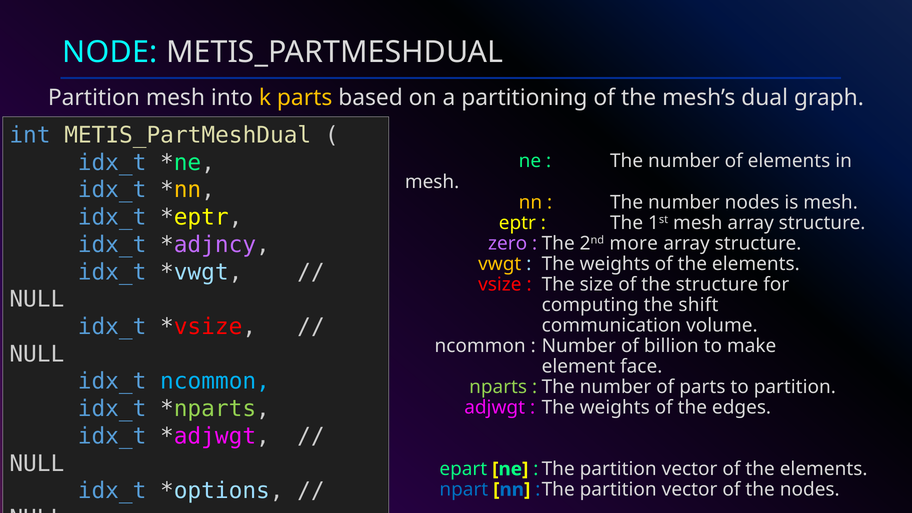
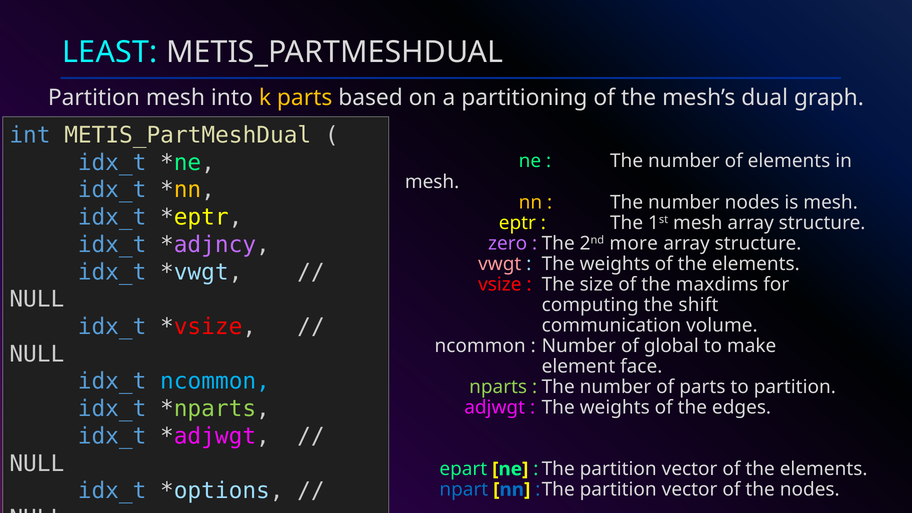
NODE: NODE -> LEAST (110, 52)
vwgt colour: yellow -> pink (500, 264)
the structure: structure -> maxdims (717, 284)
billion: billion -> global (671, 346)
